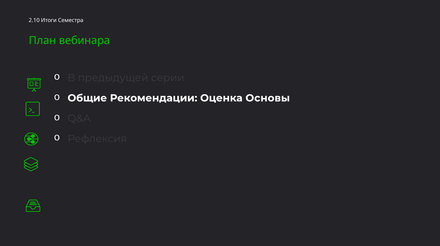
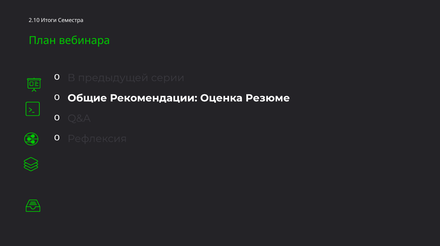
Основы: Основы -> Резюме (268, 98)
